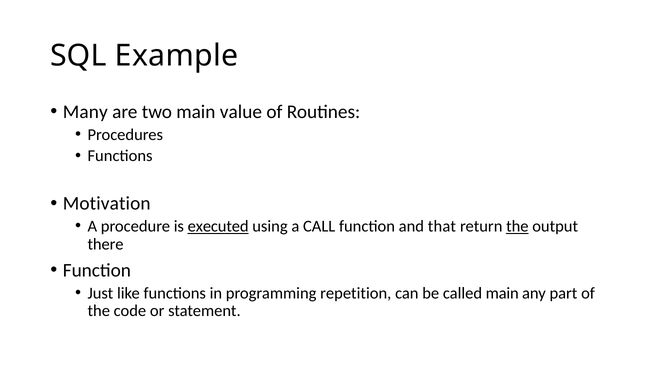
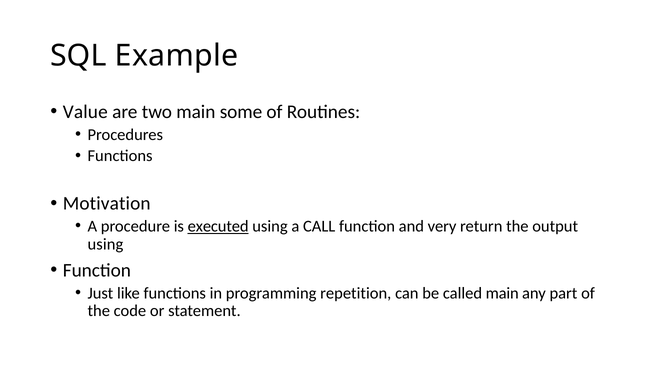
Many: Many -> Value (85, 112)
value: value -> some (241, 112)
that: that -> very (442, 226)
the underline: present -> none (517, 226)
there: there -> using (105, 244)
